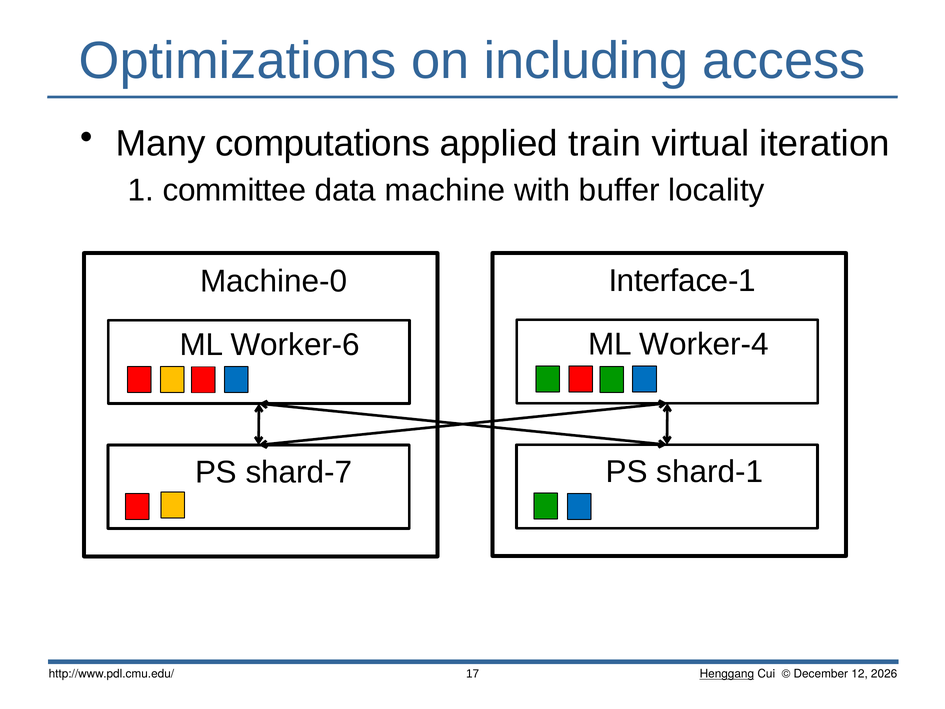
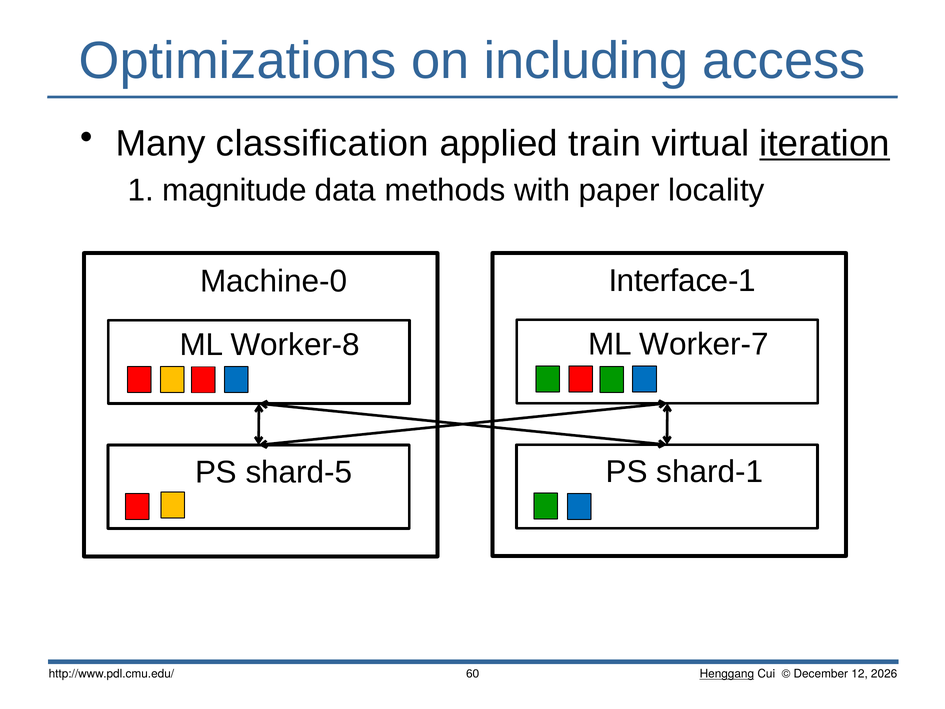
computations: computations -> classification (322, 144)
iteration underline: none -> present (825, 144)
committee: committee -> magnitude (234, 190)
machine: machine -> methods (445, 190)
buffer: buffer -> paper (619, 190)
Worker-4: Worker-4 -> Worker-7 (704, 344)
Worker-6: Worker-6 -> Worker-8 (295, 345)
shard-7: shard-7 -> shard-5 (299, 472)
17: 17 -> 60 (473, 674)
